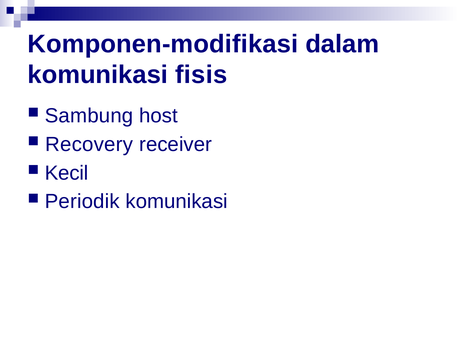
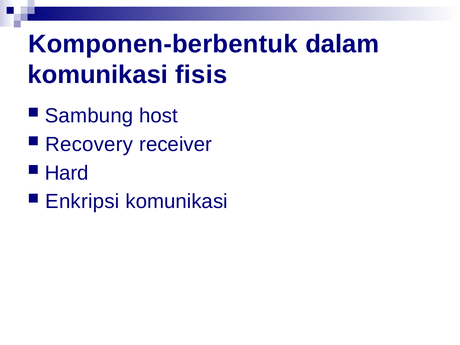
Komponen-modifikasi: Komponen-modifikasi -> Komponen-berbentuk (163, 44)
Kecil: Kecil -> Hard (67, 173)
Periodik: Periodik -> Enkripsi (82, 202)
